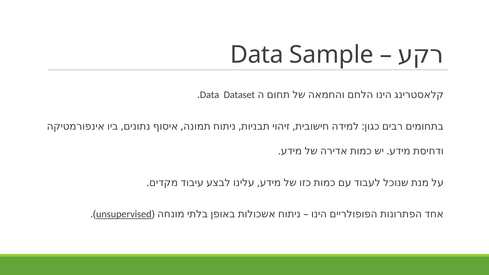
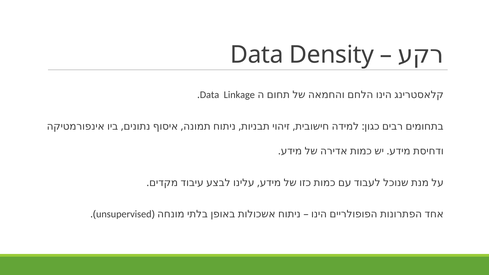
Sample: Sample -> Density (332, 55)
Dataset: Dataset -> Linkage (239, 95)
unsupervised underline: present -> none (124, 214)
